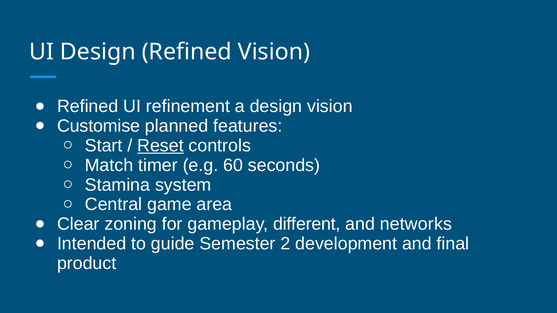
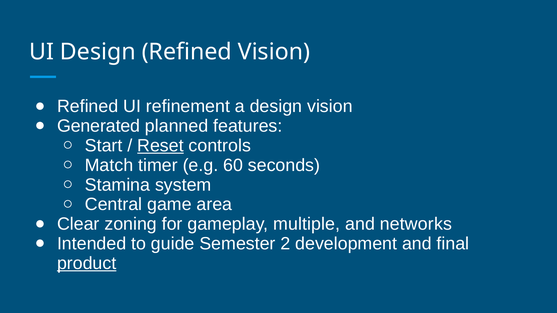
Customise: Customise -> Generated (99, 126)
different: different -> multiple (307, 224)
product underline: none -> present (87, 264)
